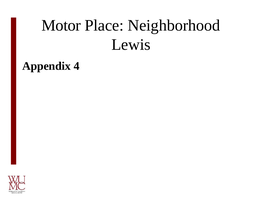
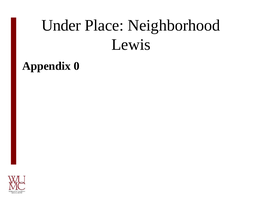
Motor: Motor -> Under (61, 25)
4: 4 -> 0 (77, 66)
